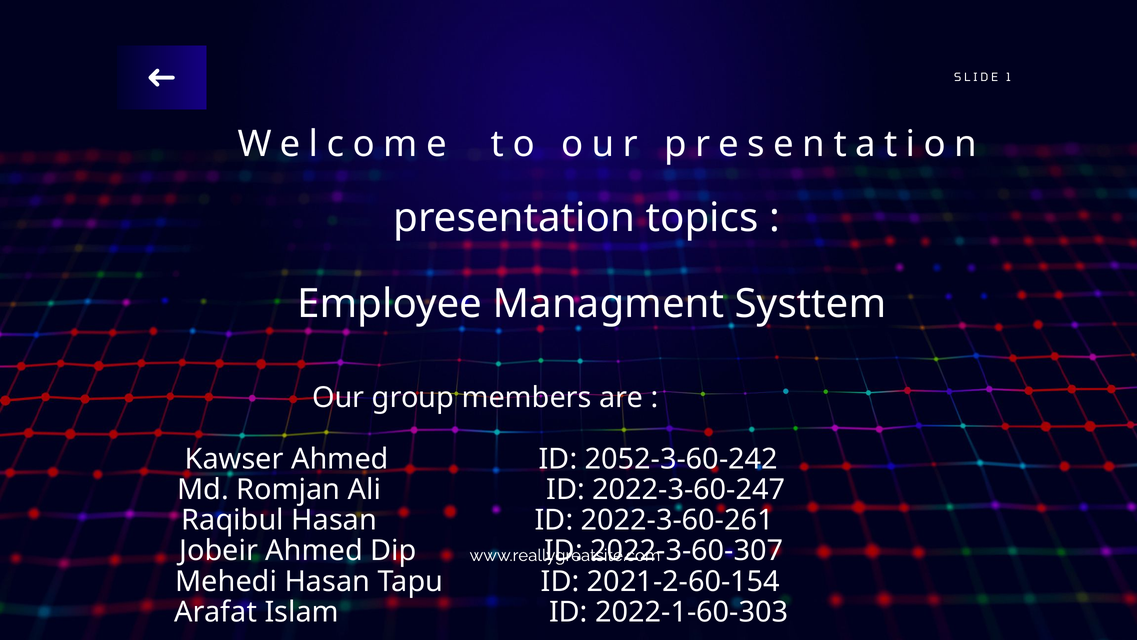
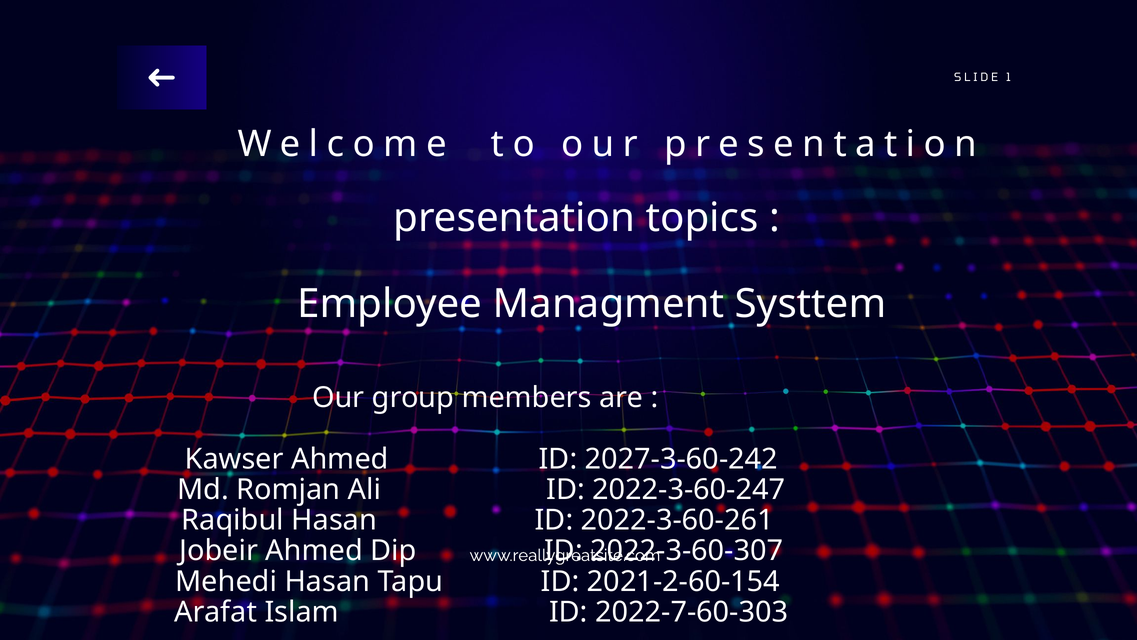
2052-3-60-242: 2052-3-60-242 -> 2027-3-60-242 (681, 459)
2022-1-60-303: 2022-1-60-303 -> 2022-7-60-303 (692, 612)
